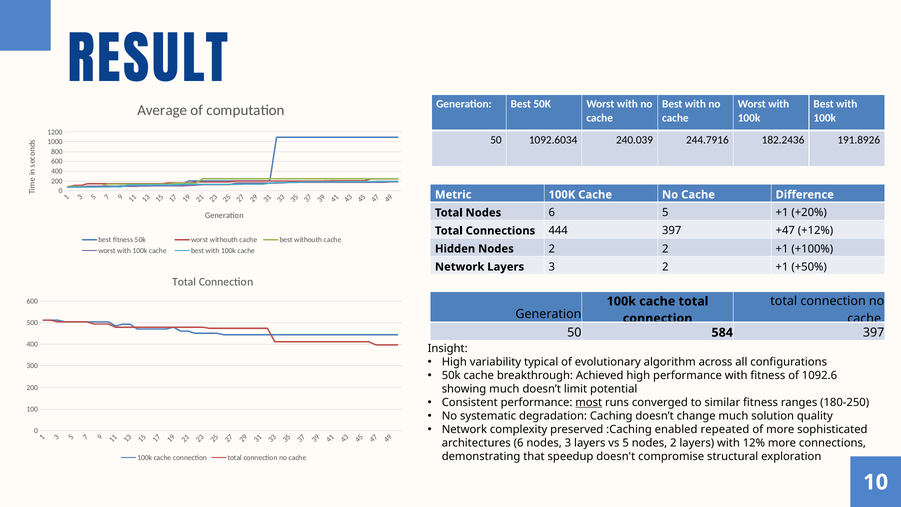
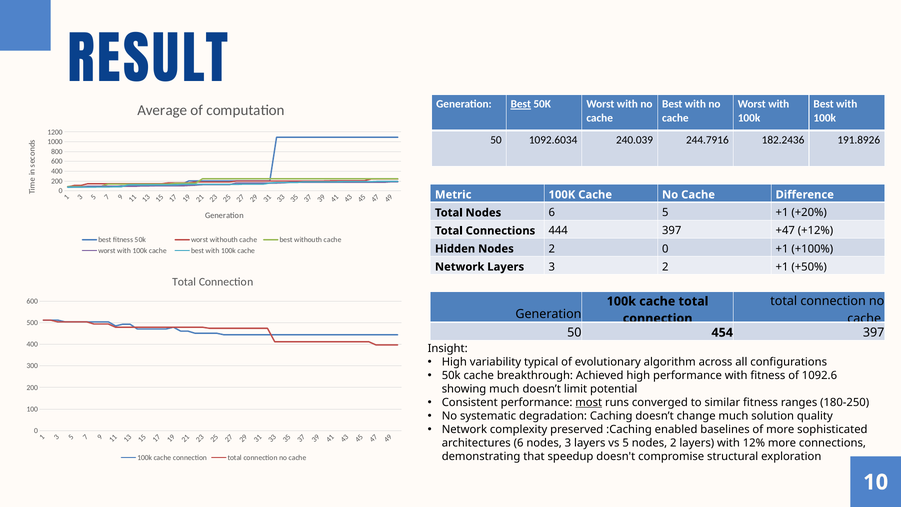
Best underline: none -> present (521, 104)
2 2: 2 -> 0 (665, 249)
584: 584 -> 454 (722, 332)
repeated: repeated -> baselines (725, 429)
